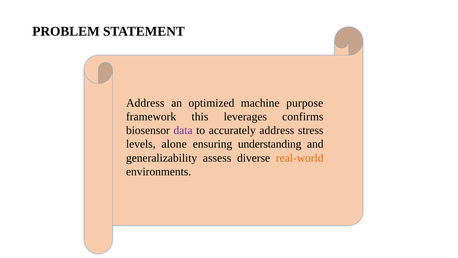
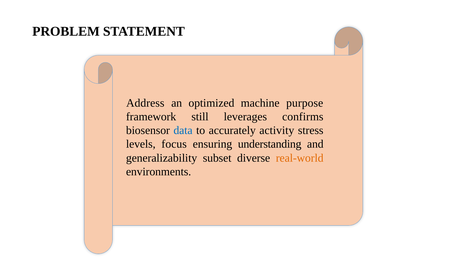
this: this -> still (200, 116)
data colour: purple -> blue (183, 130)
accurately address: address -> activity (277, 130)
alone: alone -> focus (174, 144)
assess: assess -> subset (217, 158)
